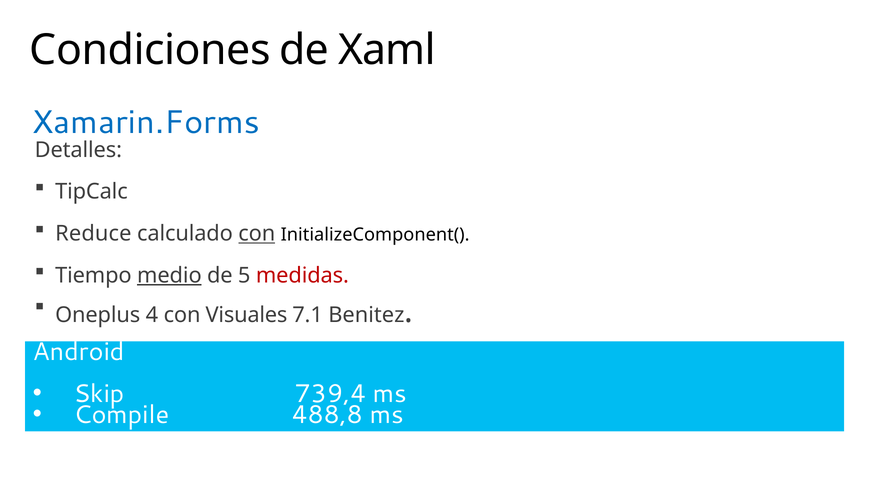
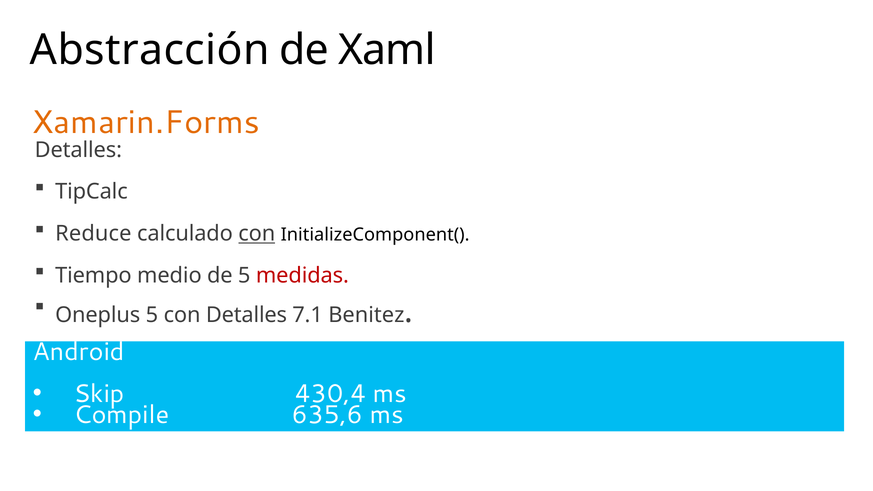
Condiciones: Condiciones -> Abstracción (150, 50)
Xamarin.Forms colour: blue -> orange (146, 122)
medio underline: present -> none (169, 275)
Oneplus 4: 4 -> 5 (152, 315)
con Visuales: Visuales -> Detalles (246, 315)
739,4: 739,4 -> 430,4 (331, 394)
488,8: 488,8 -> 635,6 (327, 415)
